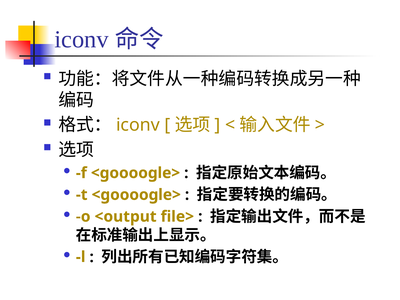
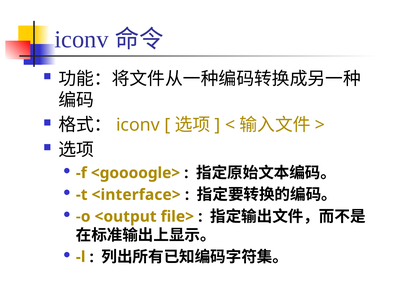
t <goooogle>: <goooogle> -> <interface> (136, 195)
